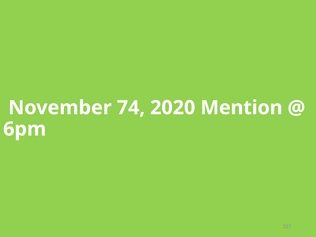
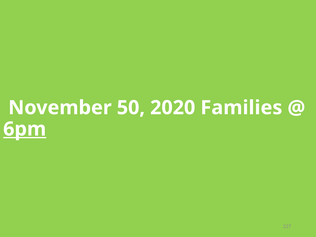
74: 74 -> 50 (131, 108)
Mention: Mention -> Families (241, 108)
6pm underline: none -> present (25, 129)
